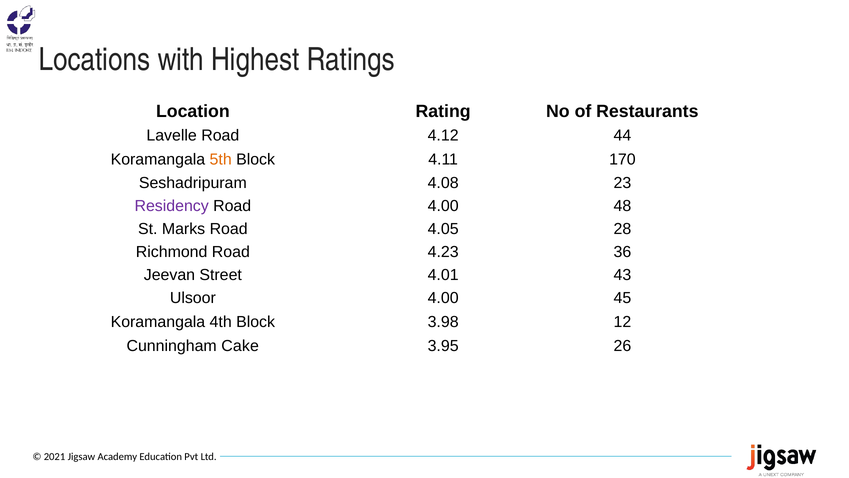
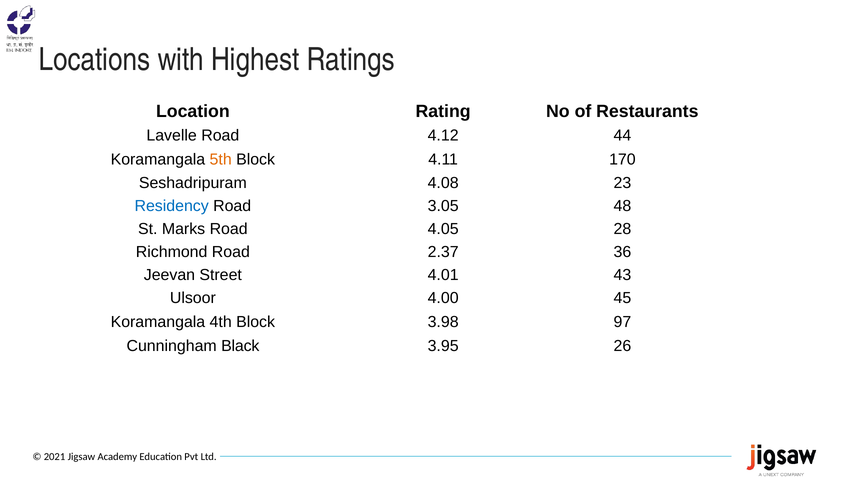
Residency colour: purple -> blue (172, 206)
Road 4.00: 4.00 -> 3.05 (443, 206)
4.23: 4.23 -> 2.37 (443, 252)
12: 12 -> 97 (622, 322)
Cake: Cake -> Black (240, 346)
